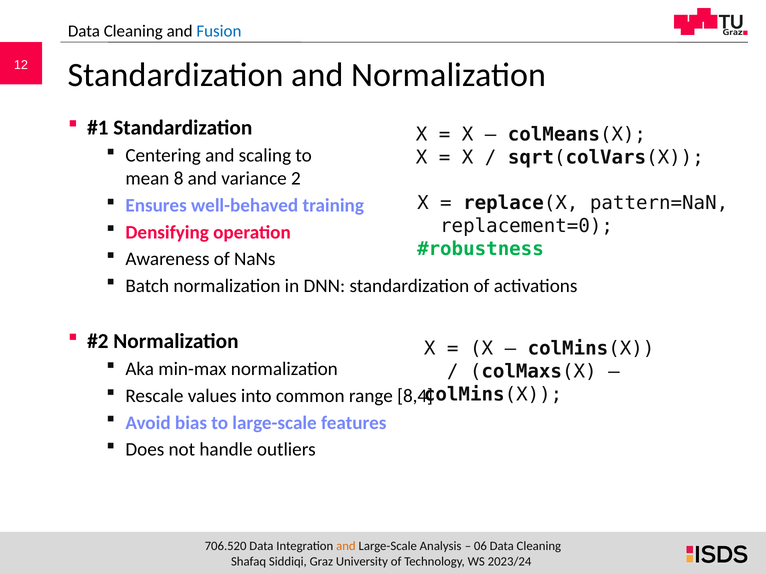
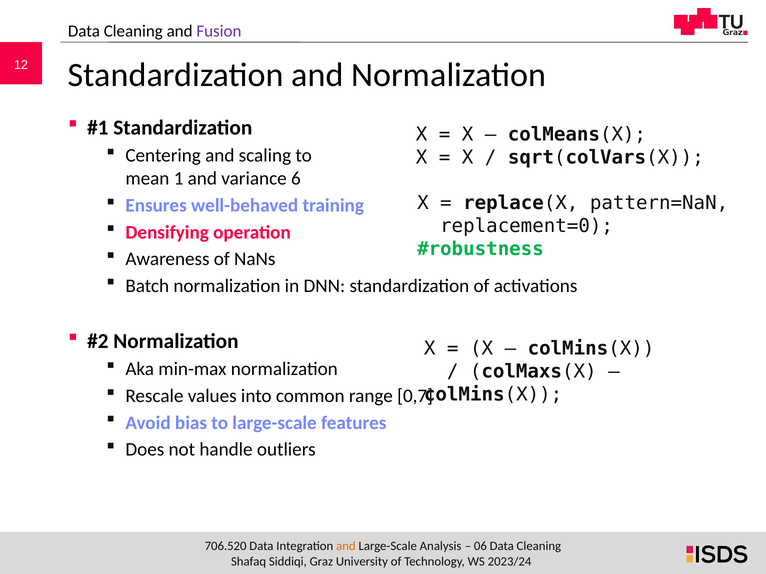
Fusion colour: blue -> purple (219, 31)
8: 8 -> 1 (179, 179)
2: 2 -> 6 (296, 179)
8,4: 8,4 -> 0,7 (415, 396)
